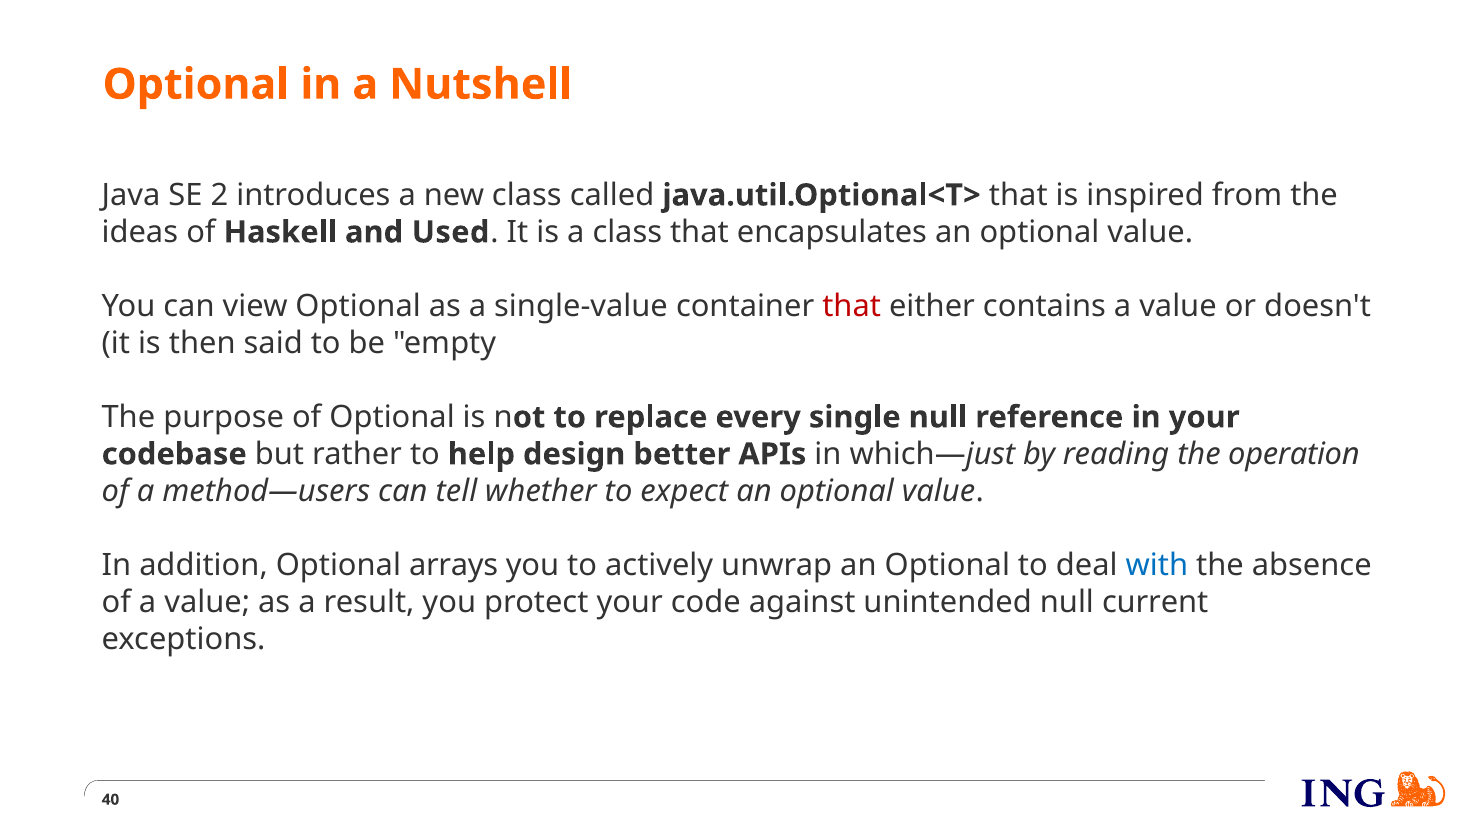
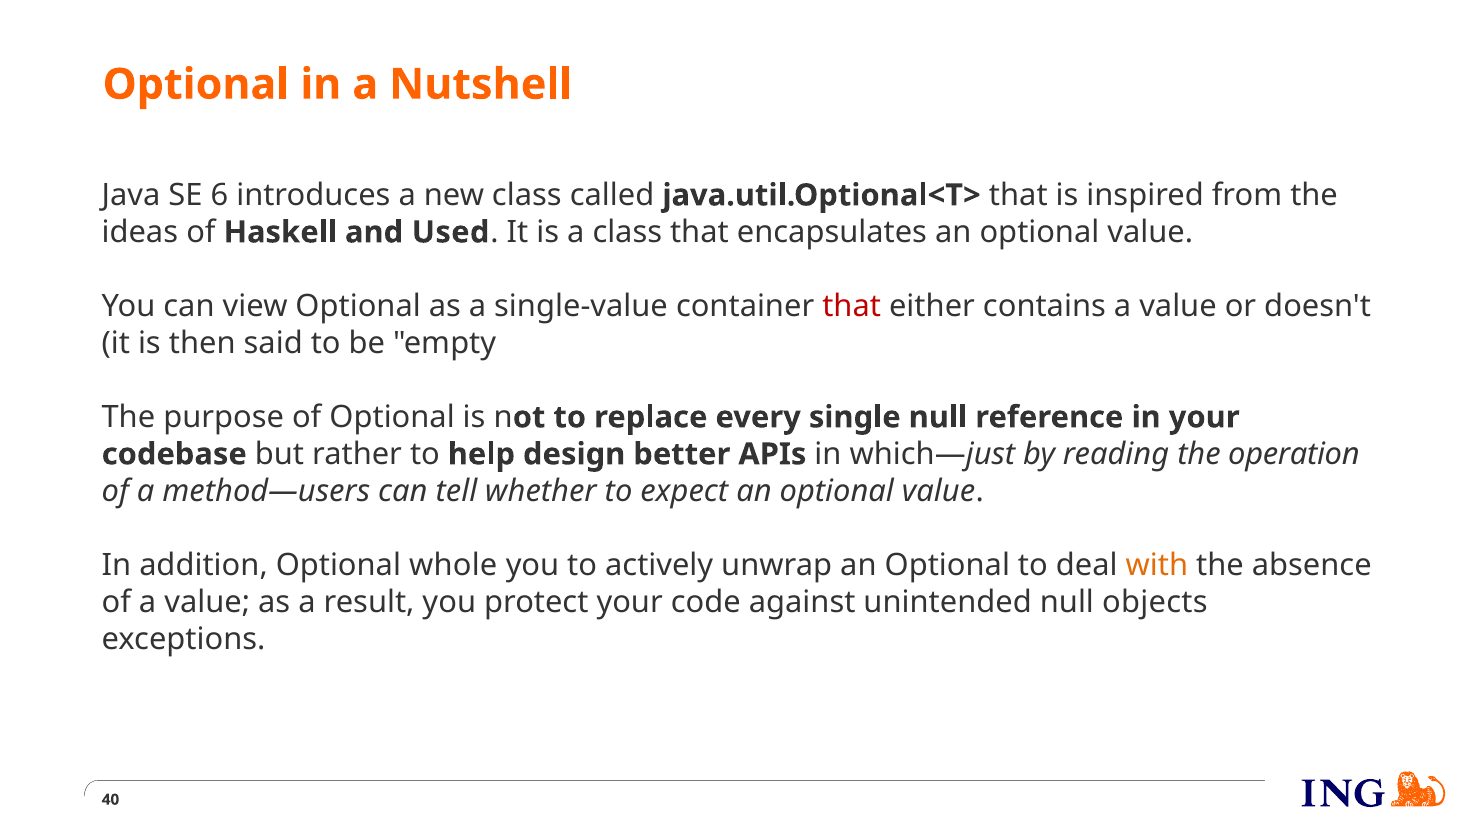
2: 2 -> 6 (219, 195)
arrays: arrays -> whole (453, 566)
with colour: blue -> orange (1157, 566)
current: current -> objects (1155, 603)
